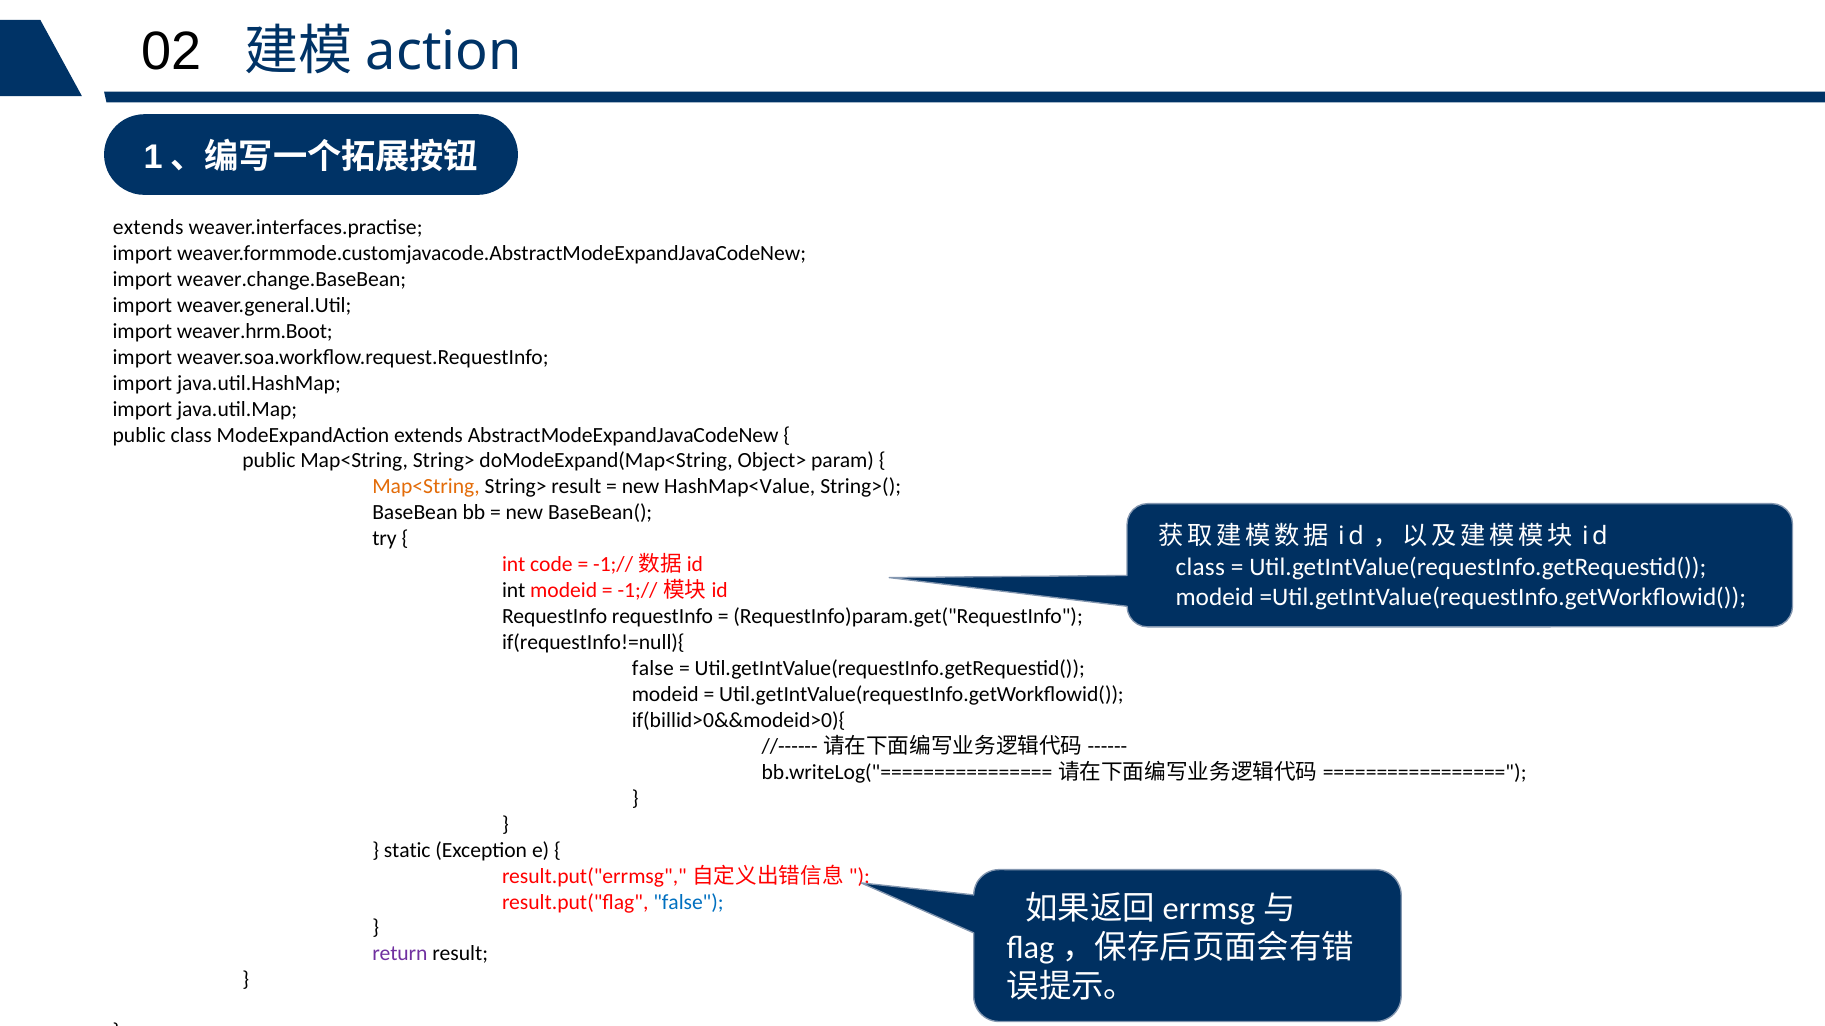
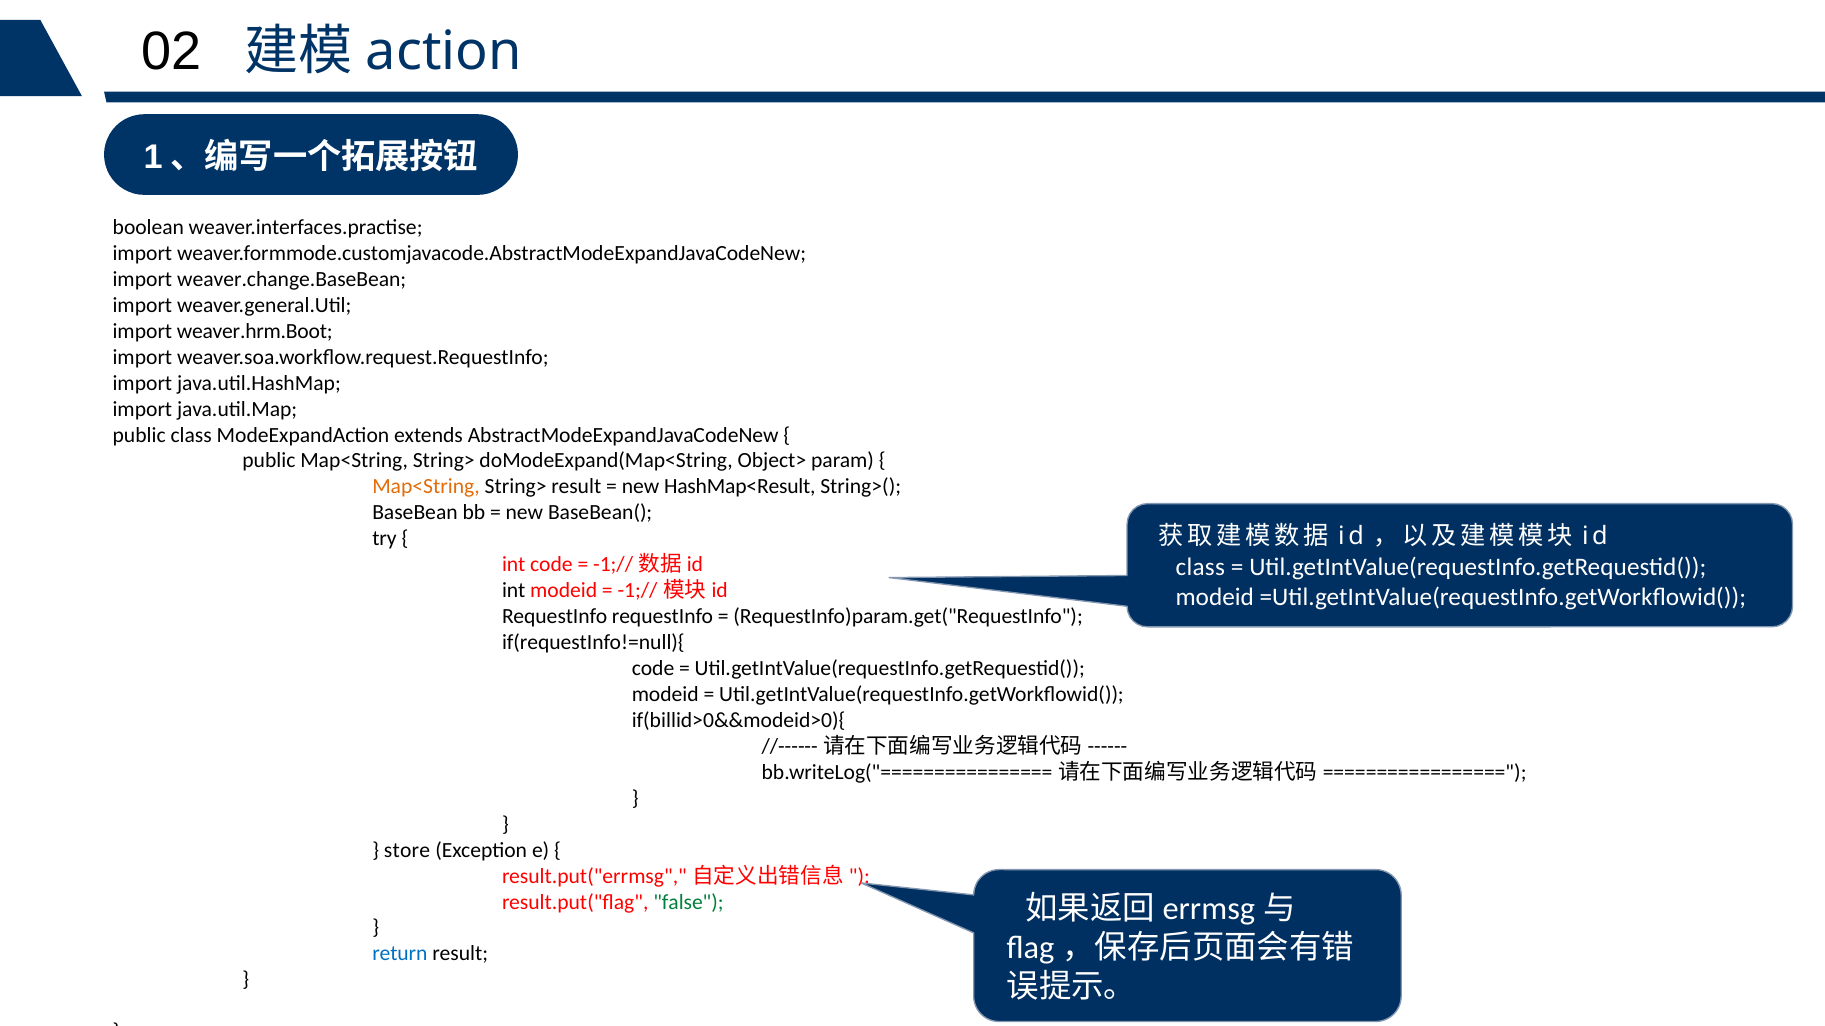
extends: extends -> boolean (148, 227)
HashMap<Value: HashMap<Value -> HashMap<Result (740, 487)
false: false -> code (653, 669)
static: static -> store (407, 850)
false colour: blue -> green (688, 902)
return colour: purple -> blue (400, 954)
